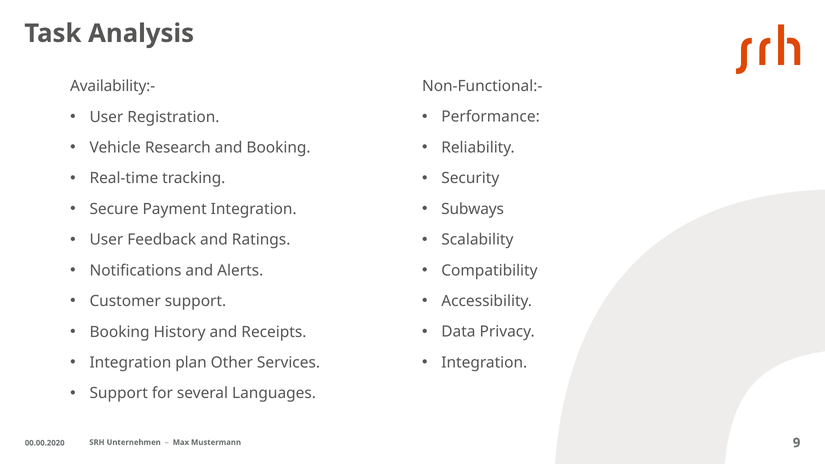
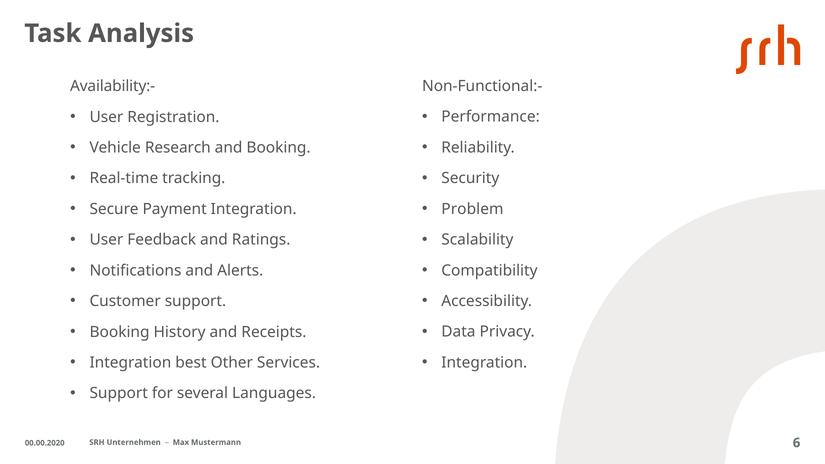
Subways: Subways -> Problem (472, 209)
plan: plan -> best (191, 363)
9: 9 -> 6 (797, 443)
